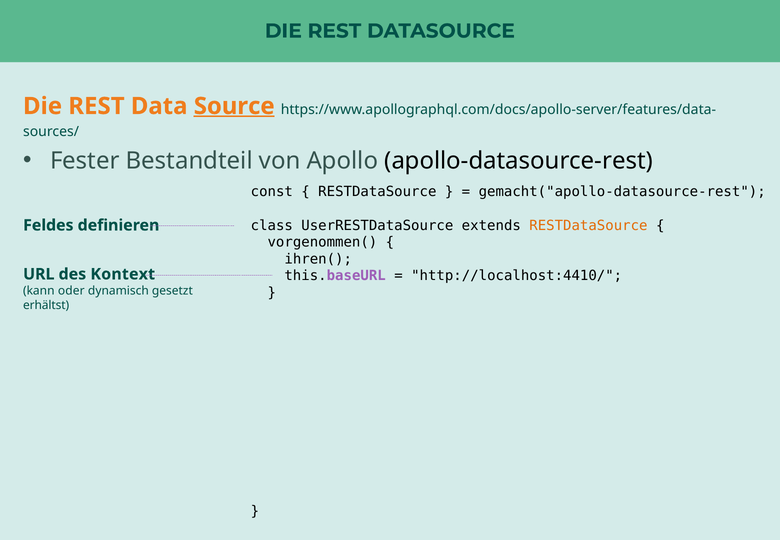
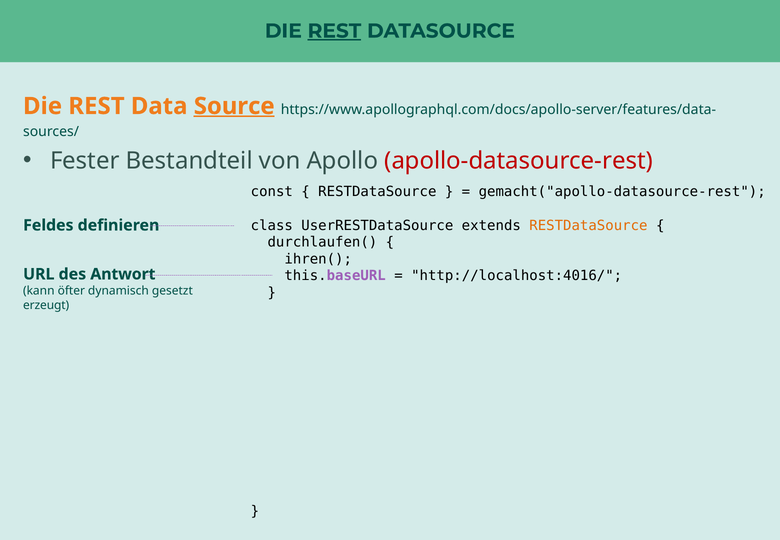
REST underline: none -> present (334, 31)
apollo-datasource-rest colour: black -> red (519, 161)
vorgenommen(: vorgenommen( -> durchlaufen( (322, 242)
http://localhost:4410/: http://localhost:4410/ -> http://localhost:4016/ (517, 276)
Kontext: Kontext -> Antwort (123, 274)
oder: oder -> öfter (71, 291)
erhältst: erhältst -> erzeugt (46, 305)
